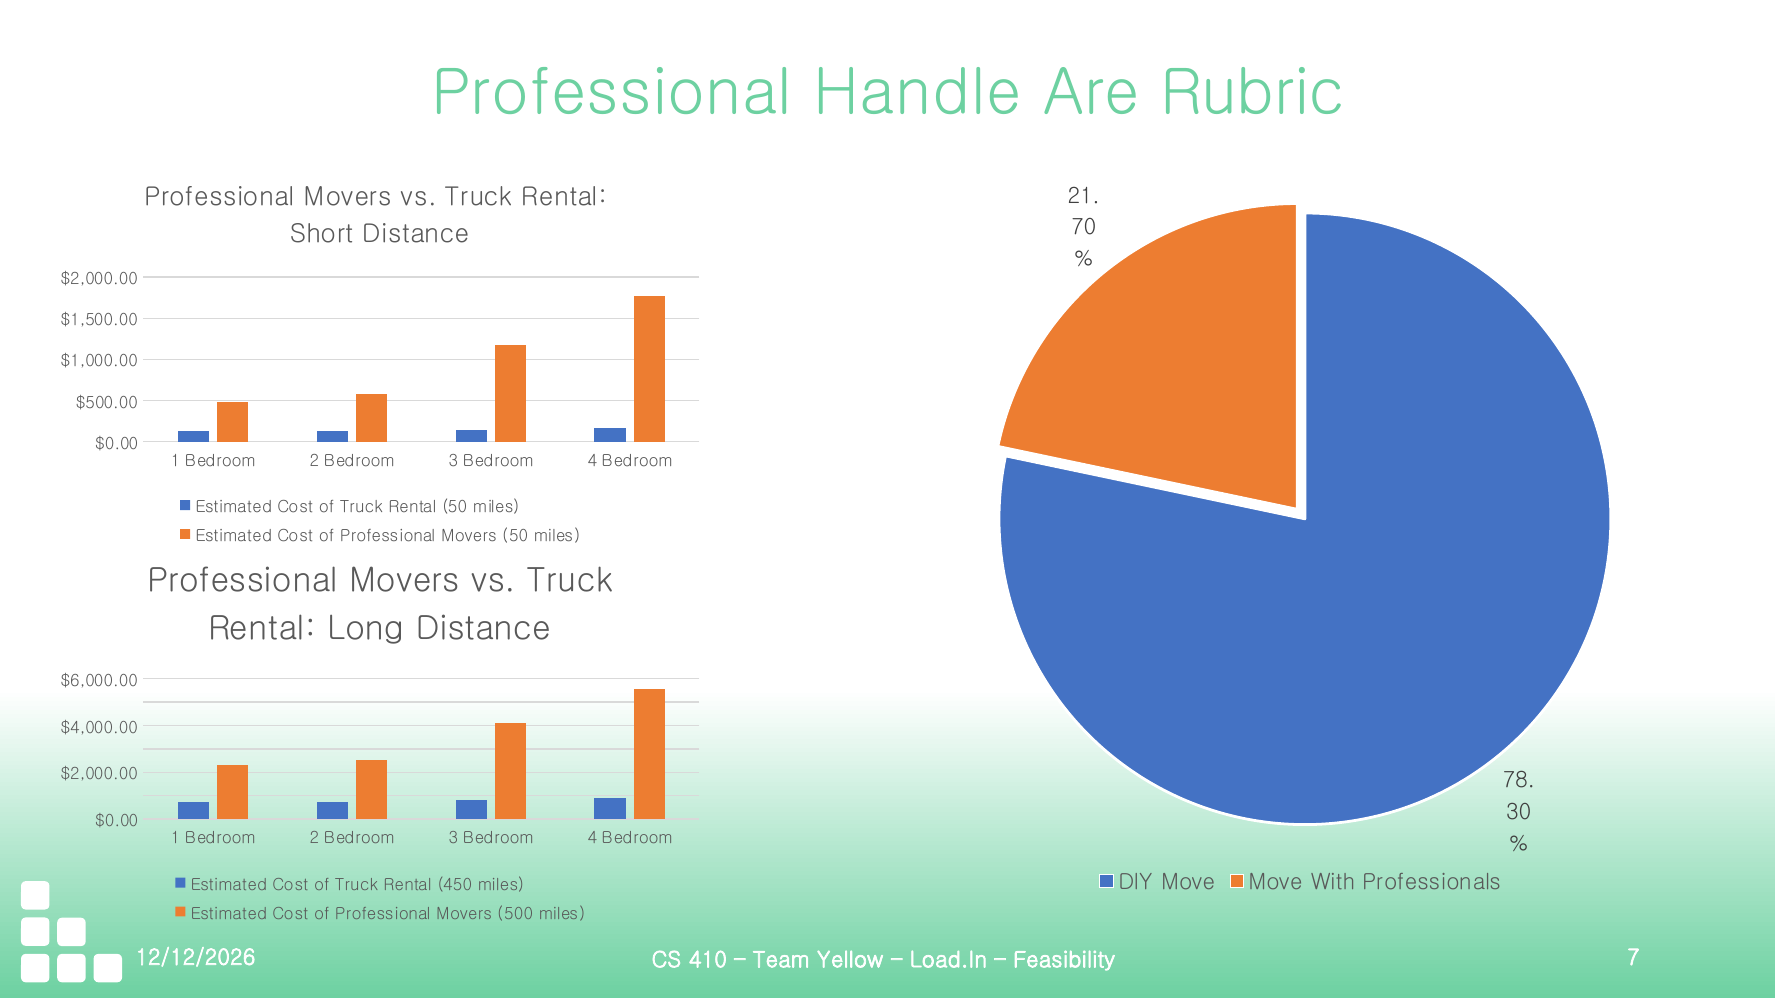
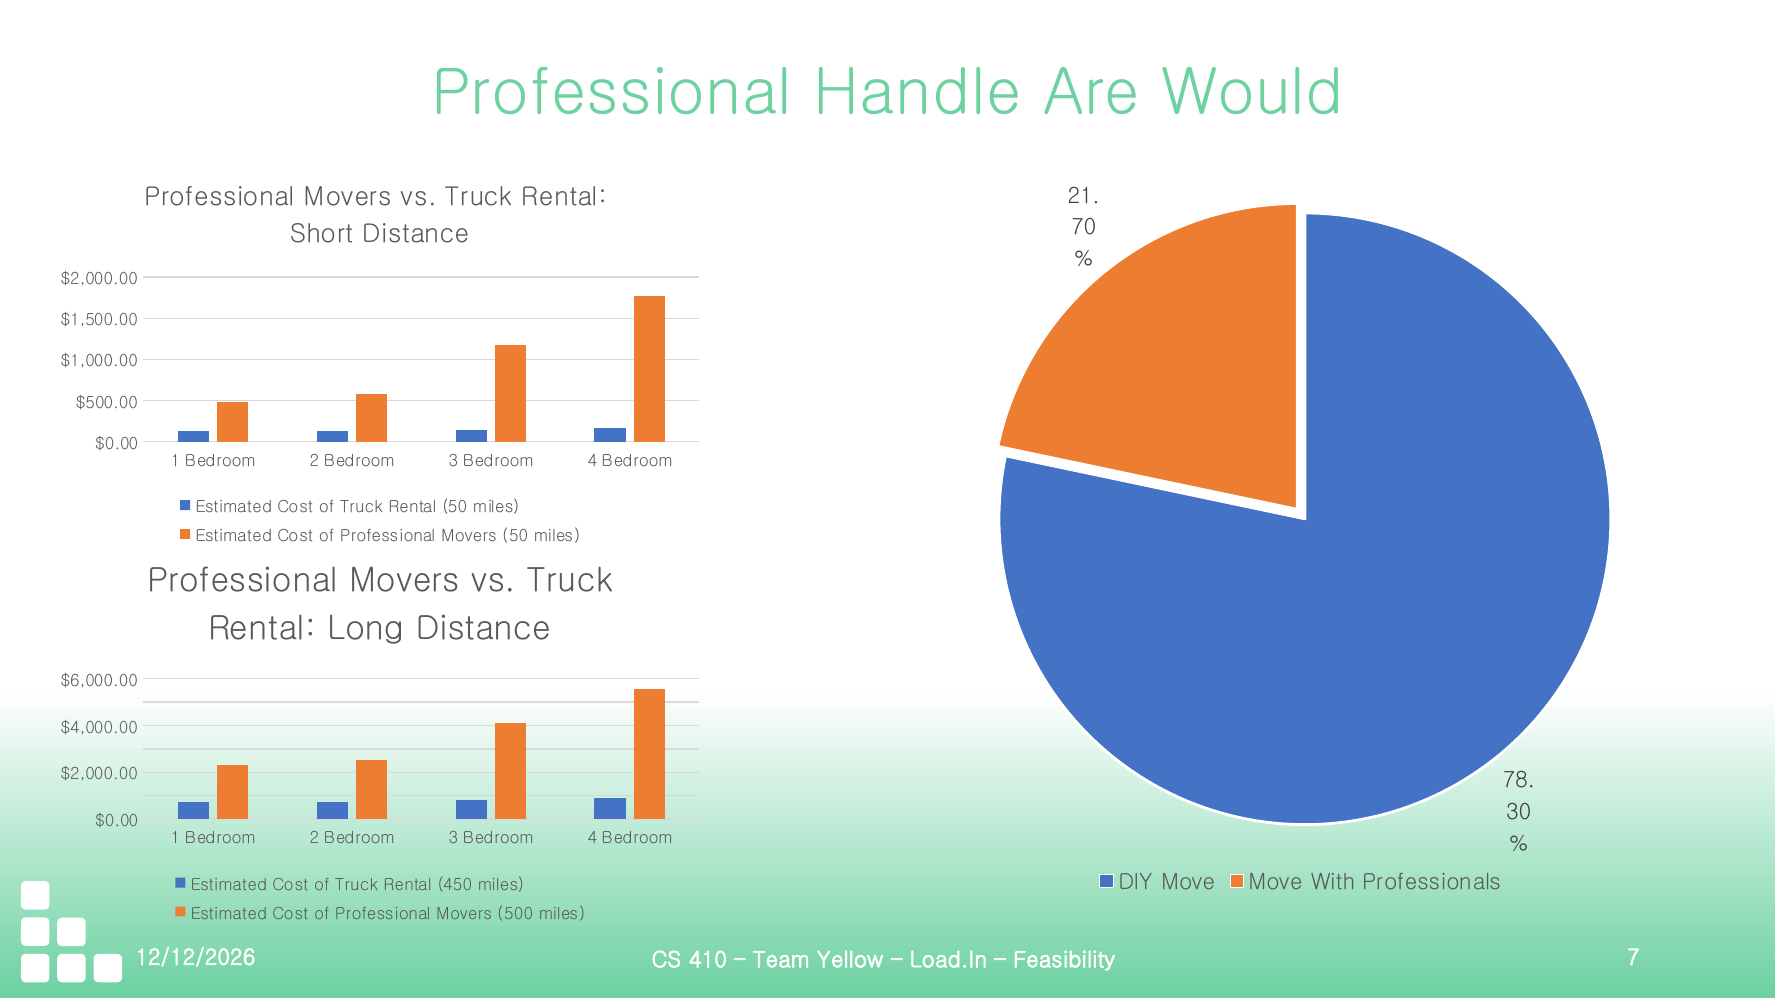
Rubric: Rubric -> Would (1252, 93)
